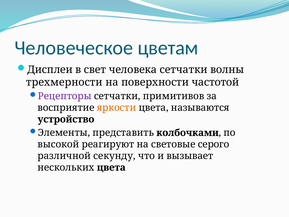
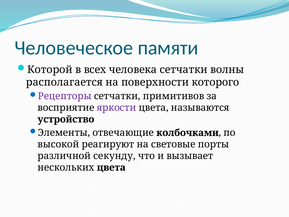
цветам: цветам -> памяти (168, 48)
Дисплеи: Дисплеи -> Которой (50, 70)
свет: свет -> всех (95, 70)
трехмерности: трехмерности -> располагается (64, 82)
частотой: частотой -> которого (215, 82)
яркости colour: orange -> purple (117, 108)
представить: представить -> отвечающие (123, 133)
серого: серого -> порты (214, 144)
